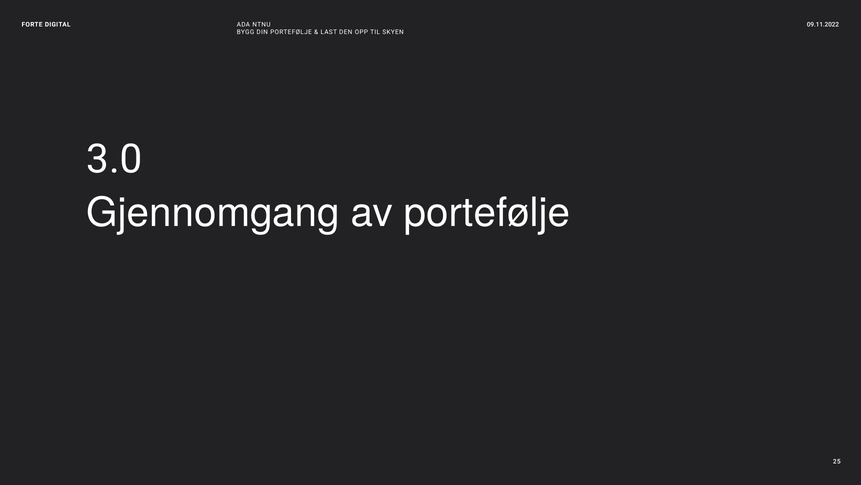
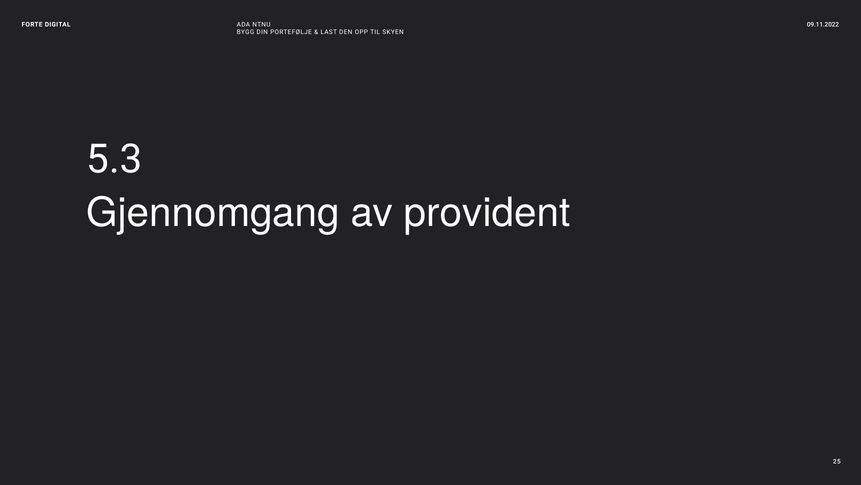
3.0: 3.0 -> 5.3 (114, 159)
av portefølje: portefølje -> provident (487, 213)
